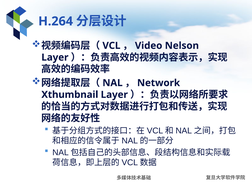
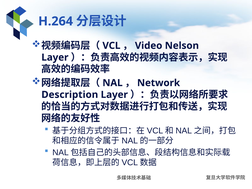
Xthumbnail: Xthumbnail -> Description (70, 95)
